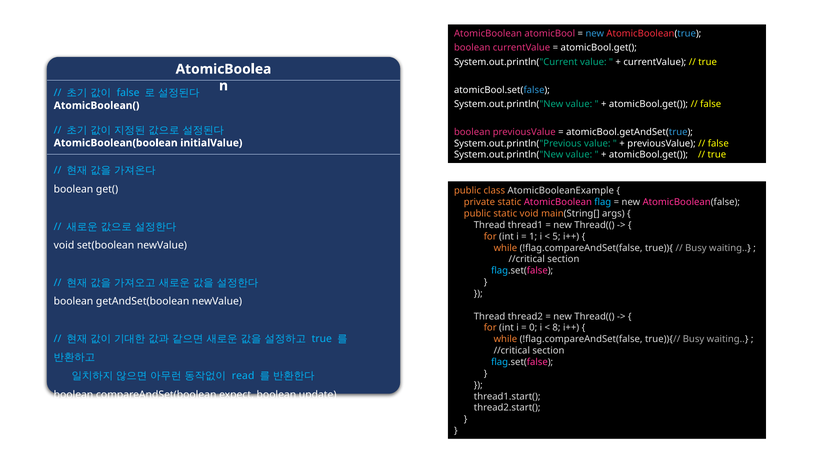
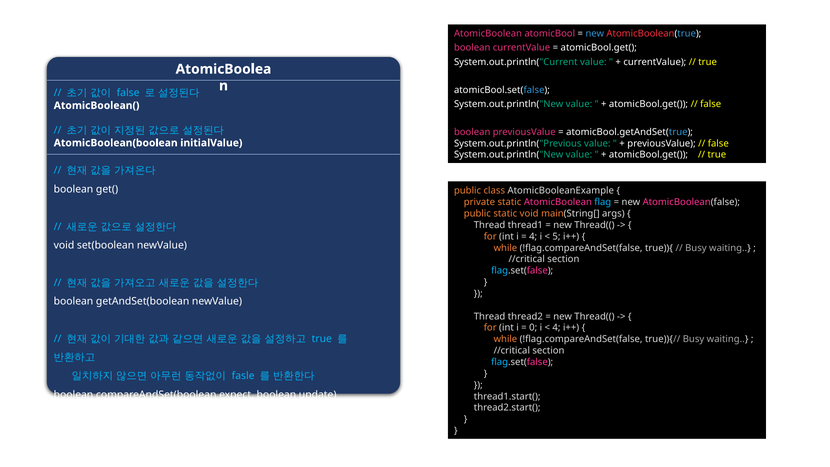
1: 1 -> 4 (533, 236)
8: 8 -> 4 (556, 328)
read: read -> fasle (243, 376)
